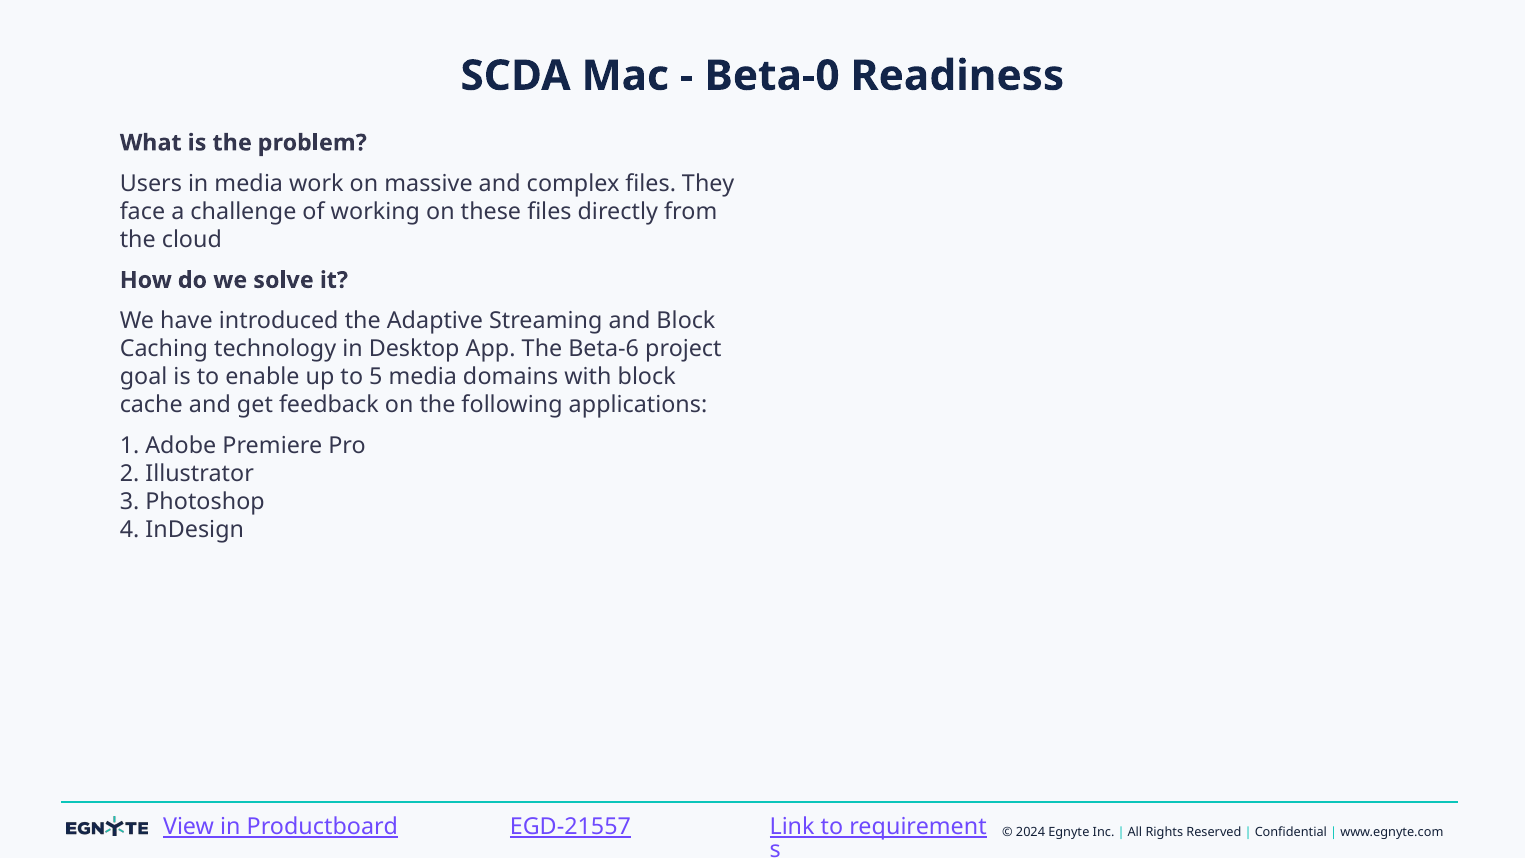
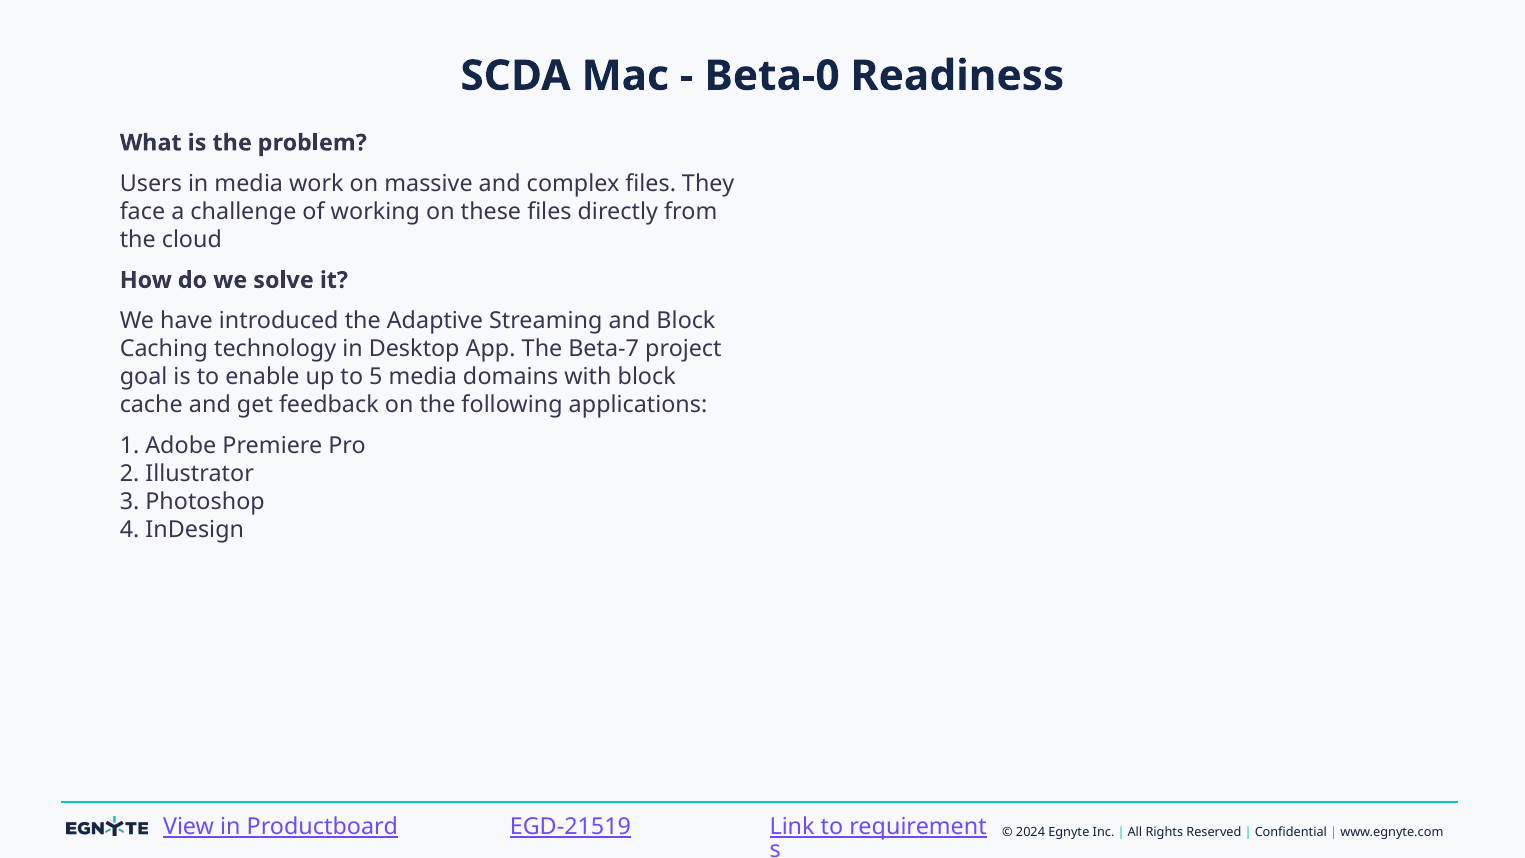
Beta-6: Beta-6 -> Beta-7 (604, 349)
EGD-21557: EGD-21557 -> EGD-21519 (570, 826)
